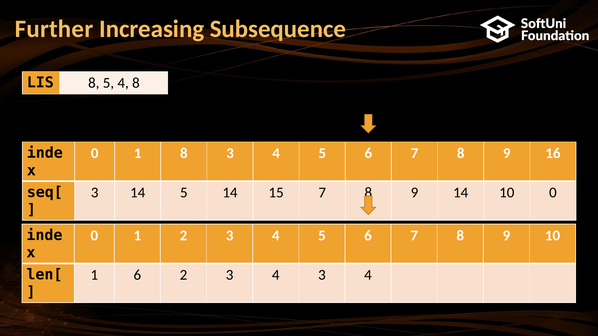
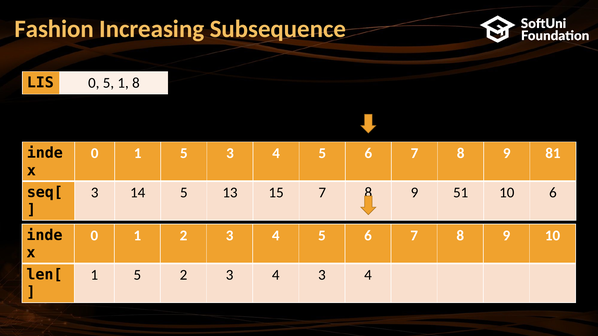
Further: Further -> Fashion (54, 29)
LIS 8: 8 -> 0 (94, 83)
5 4: 4 -> 1 (123, 83)
0 1 8: 8 -> 5 (184, 154)
16: 16 -> 81 (553, 154)
5 14: 14 -> 13 (230, 193)
9 14: 14 -> 51 (461, 193)
10 0: 0 -> 6 (553, 193)
6: 6 -> 5 (137, 275)
